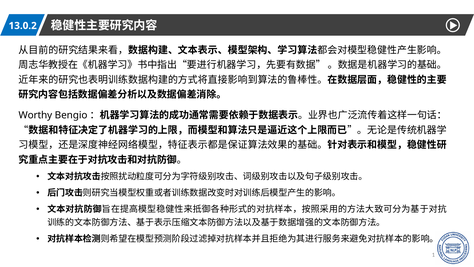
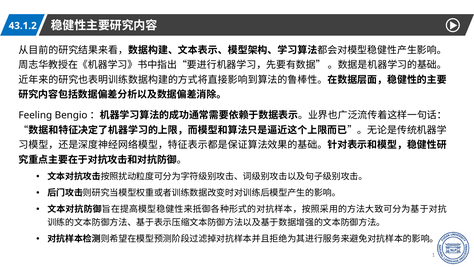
13.0.2: 13.0.2 -> 43.1.2 (23, 26)
Worthy: Worthy -> Feeling (35, 115)
